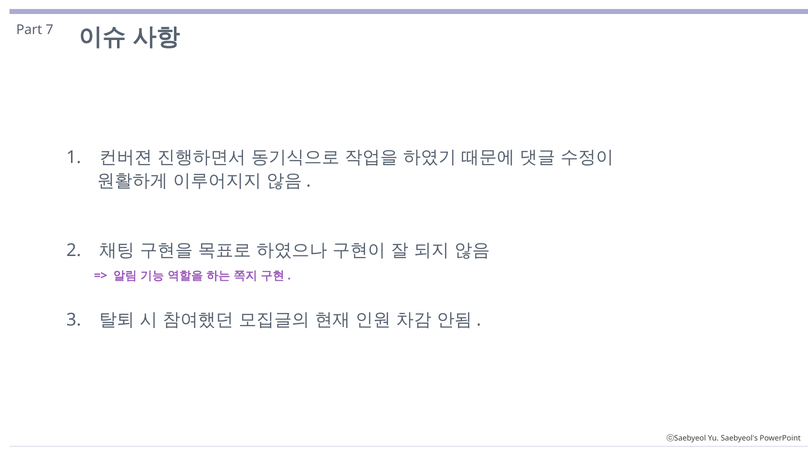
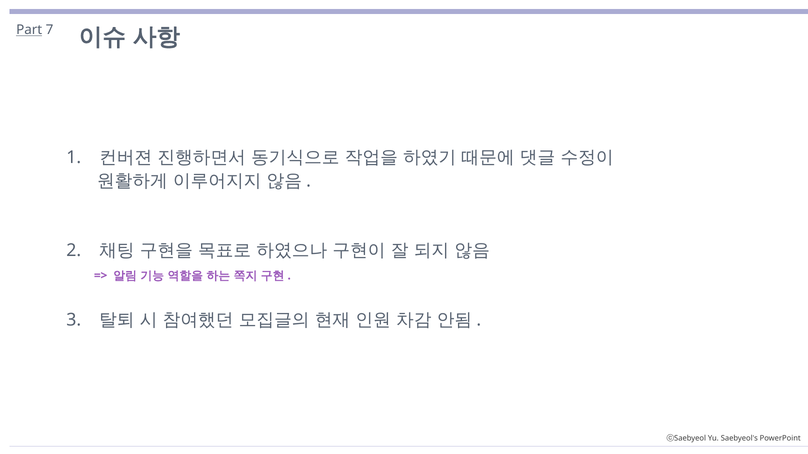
Part underline: none -> present (29, 30)
